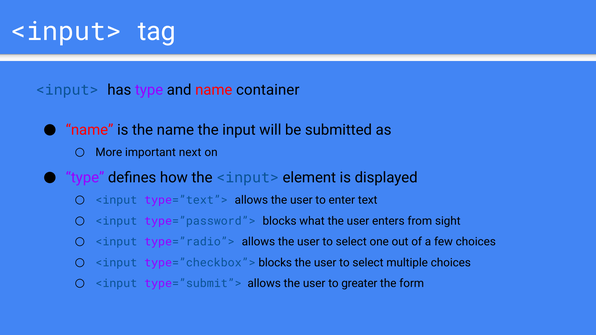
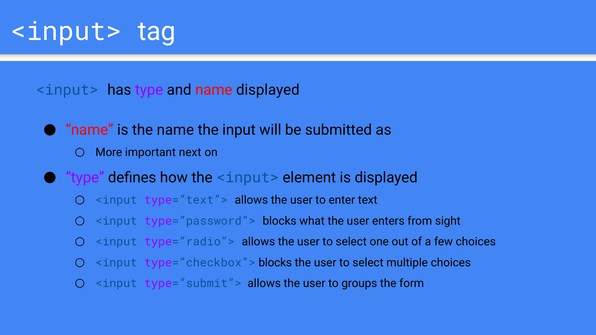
name container: container -> displayed (268, 90)
greater: greater -> groups (359, 284)
